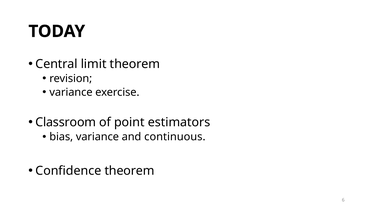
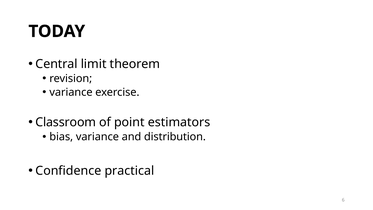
continuous: continuous -> distribution (175, 137)
Confidence theorem: theorem -> practical (129, 171)
